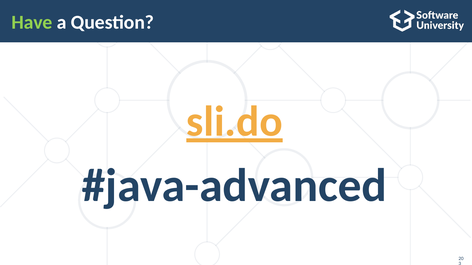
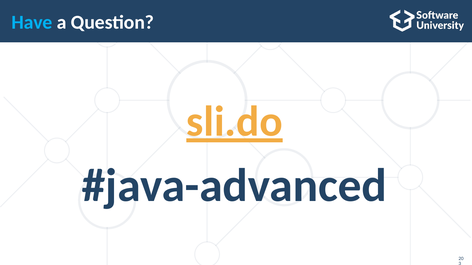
Have colour: light green -> light blue (32, 22)
